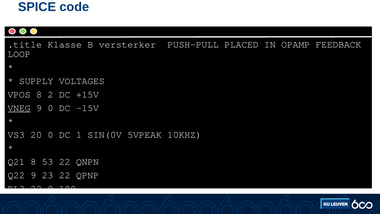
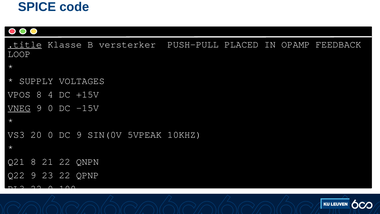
.title underline: none -> present (25, 44)
2: 2 -> 4 (50, 94)
DC 1: 1 -> 9 (79, 135)
53: 53 -> 21 (48, 162)
